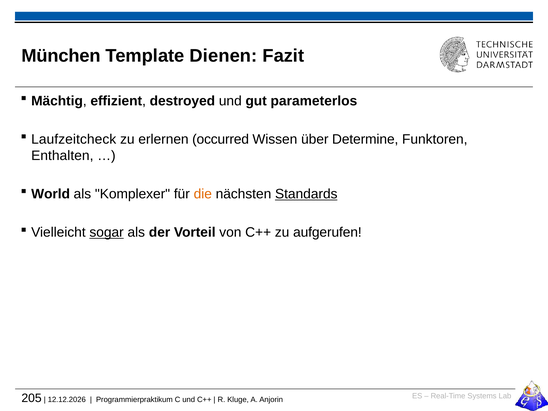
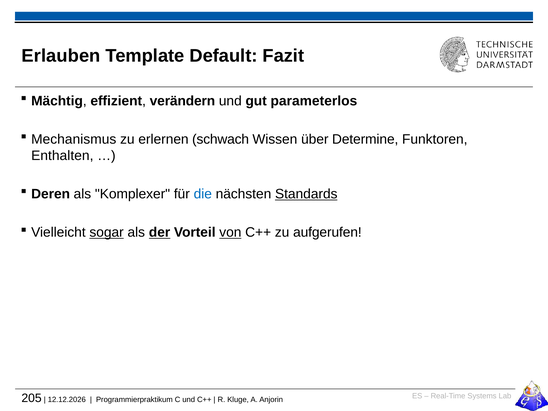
München: München -> Erlauben (61, 56)
Dienen: Dienen -> Default (224, 56)
destroyed: destroyed -> verändern (182, 101)
Laufzeitcheck: Laufzeitcheck -> Mechanismus (74, 139)
occurred: occurred -> schwach (221, 139)
World: World -> Deren (51, 194)
die colour: orange -> blue (203, 194)
der underline: none -> present (160, 232)
von underline: none -> present (230, 232)
